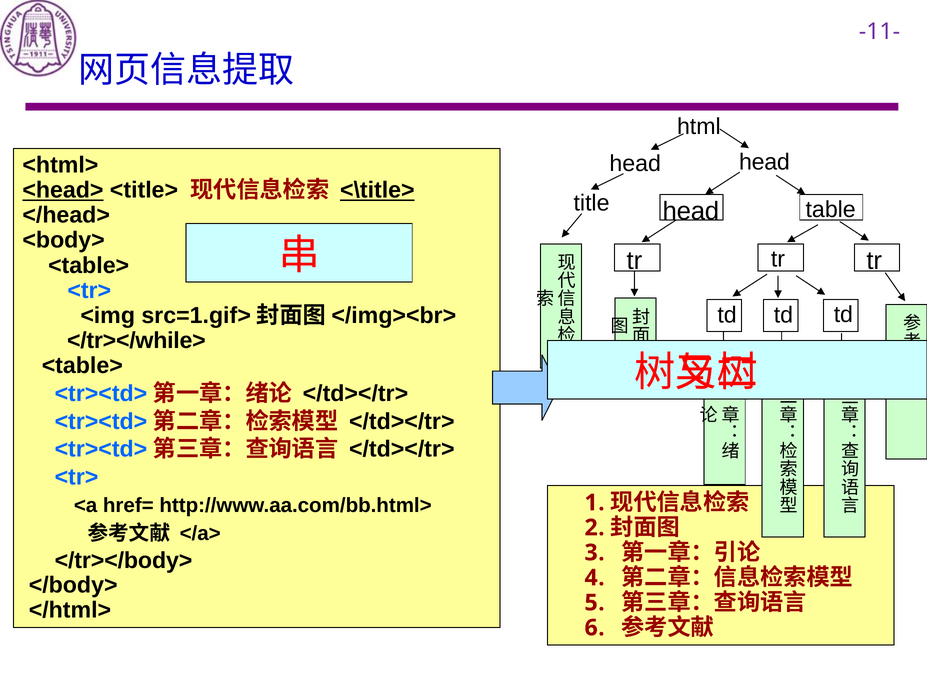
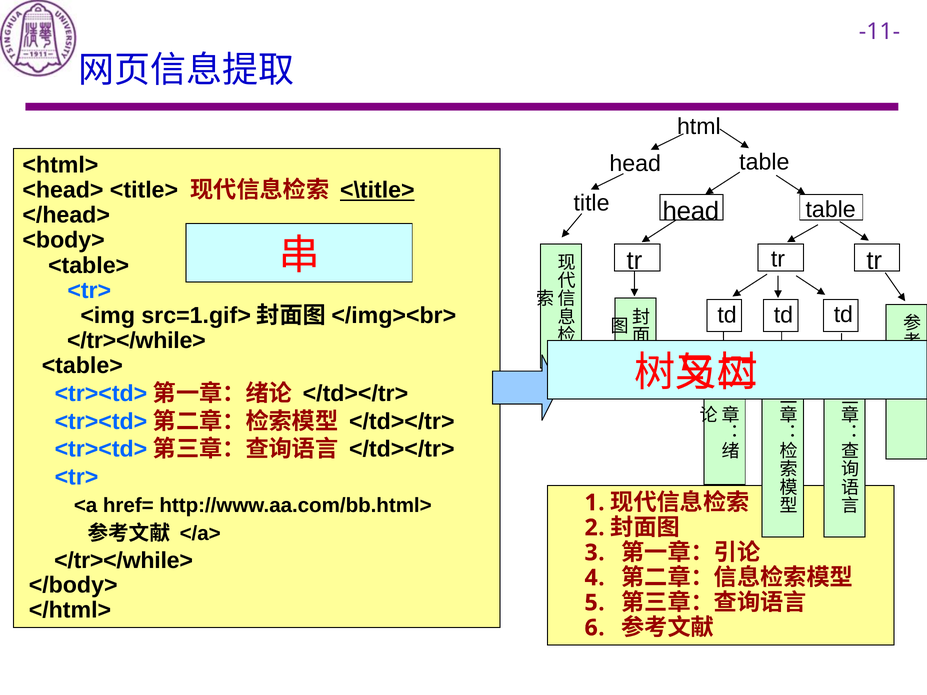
head head: head -> table (764, 162)
<head> underline: present -> none (63, 190)
</tr></body>: </tr></body> -> </tr></while> (124, 561)
